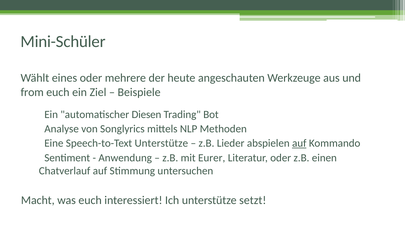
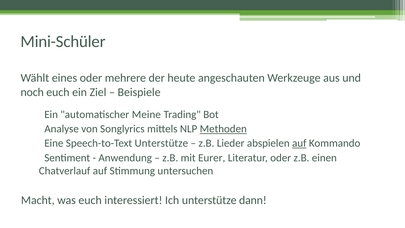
from: from -> noch (32, 92)
Diesen: Diesen -> Meine (146, 114)
Methoden underline: none -> present (223, 129)
setzt: setzt -> dann (253, 200)
